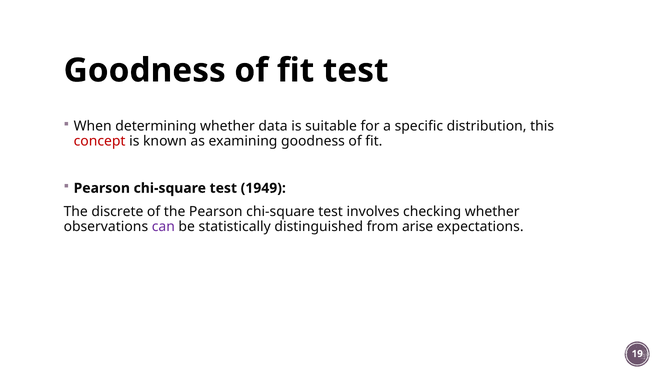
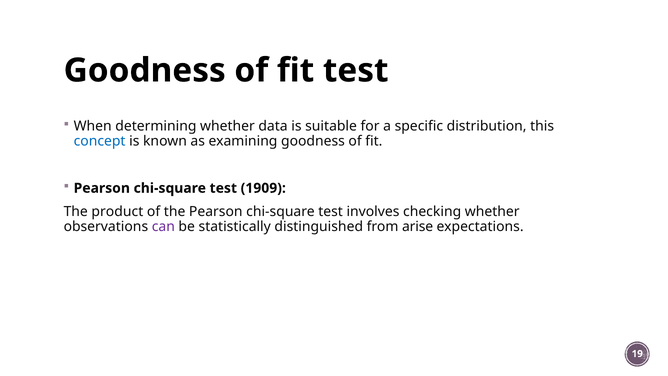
concept colour: red -> blue (100, 141)
1949: 1949 -> 1909 (263, 188)
discrete: discrete -> product (117, 211)
